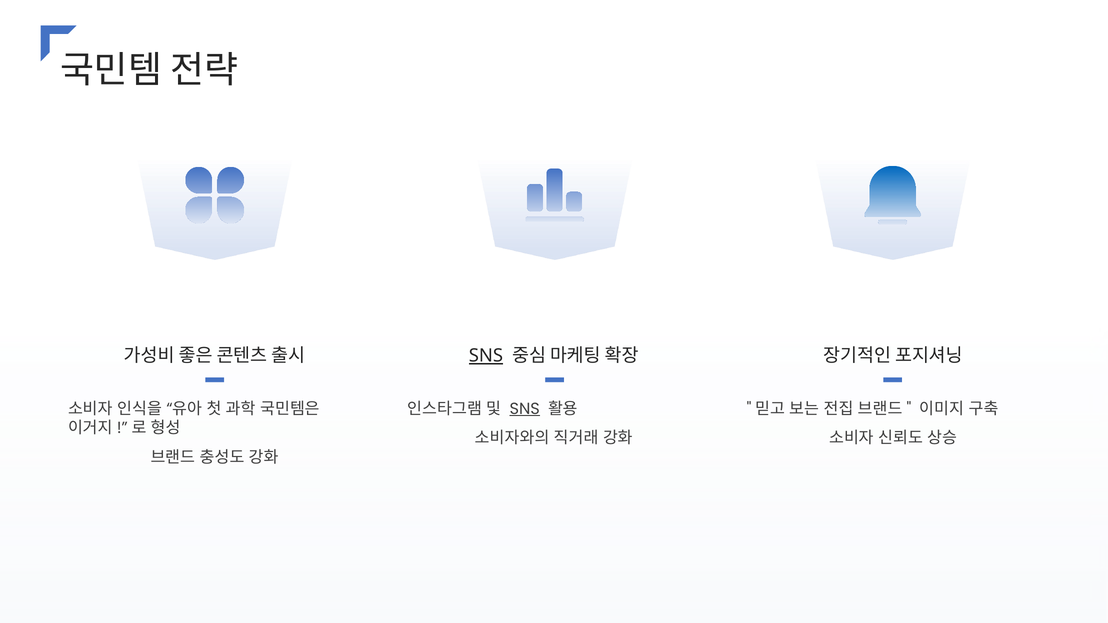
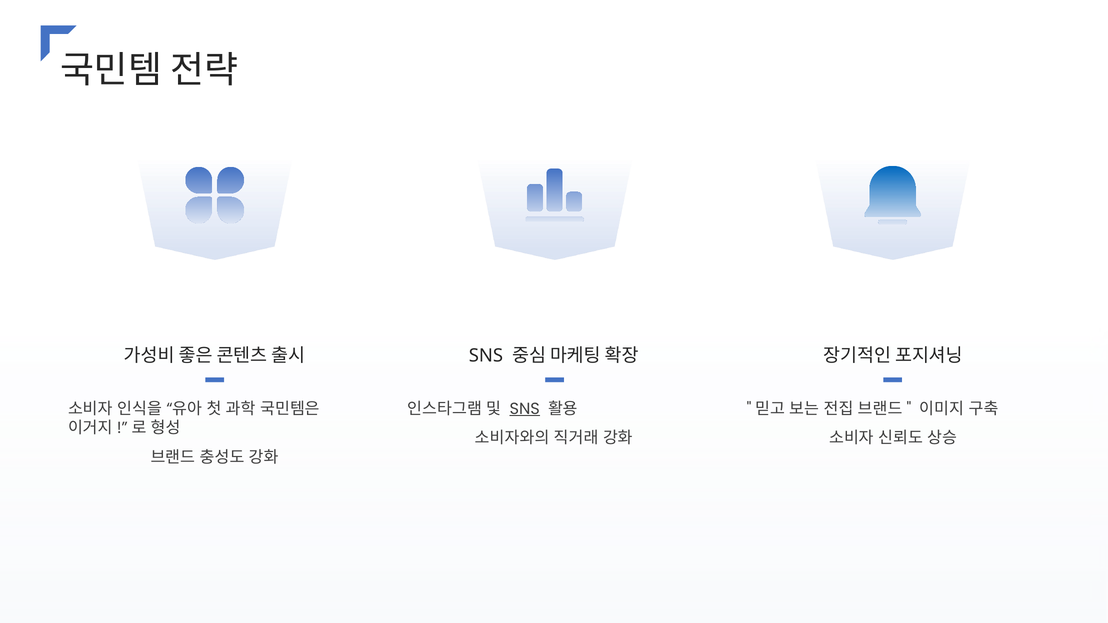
SNS underline: present -> none (486, 356)
